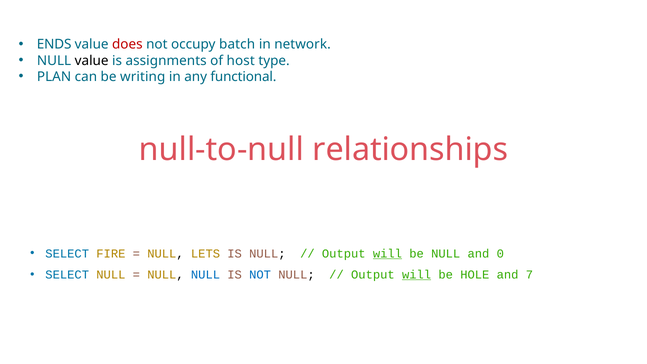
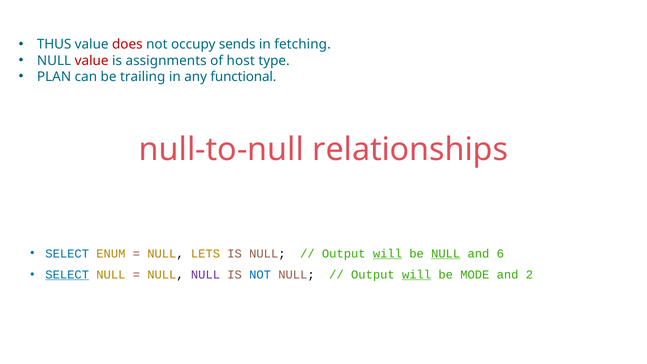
ENDS: ENDS -> THUS (54, 44)
batch: batch -> sends (237, 44)
network: network -> fetching (303, 44)
value colour: black -> red (92, 61)
writing: writing -> trailing (143, 77)
FIRE: FIRE -> ENUM (111, 254)
NULL underline: none -> present (446, 254)
0: 0 -> 6 (500, 254)
SELECT underline: none -> present (67, 275)
NULL colour: blue -> purple (206, 275)
HOLE: HOLE -> MODE (475, 275)
7: 7 -> 2 (529, 275)
